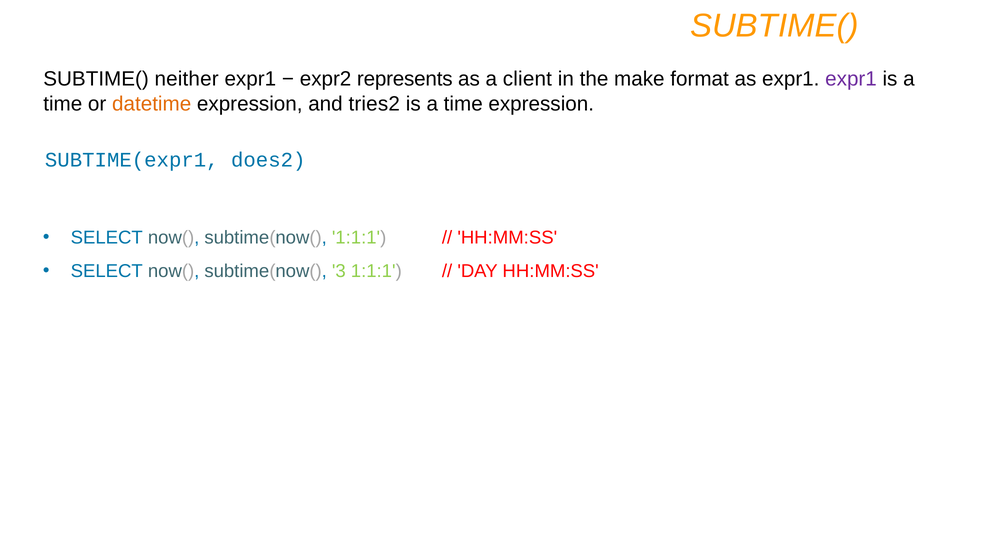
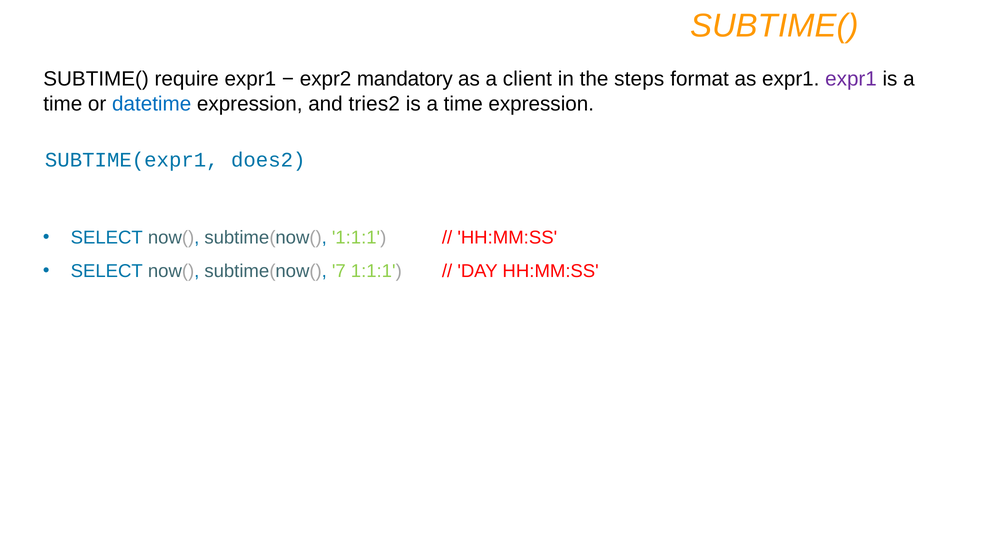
neither: neither -> require (187, 79)
represents: represents -> mandatory (405, 79)
make: make -> steps (639, 79)
datetime colour: orange -> blue (152, 104)
3: 3 -> 7 (339, 271)
